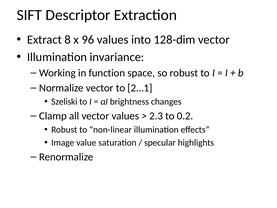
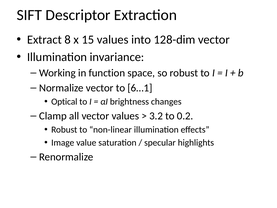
96: 96 -> 15 (88, 40)
2…1: 2…1 -> 6…1 (140, 88)
Szeliski: Szeliski -> Optical (64, 102)
2.3: 2.3 -> 3.2 (156, 116)
